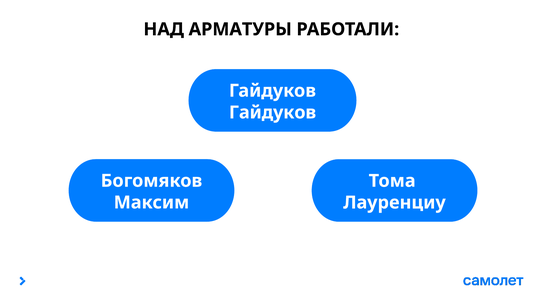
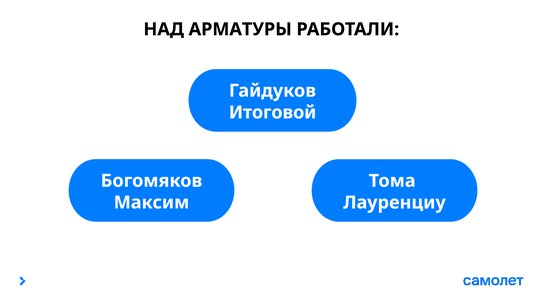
Гайдуков: Гайдуков -> Итоговой (273, 113)
